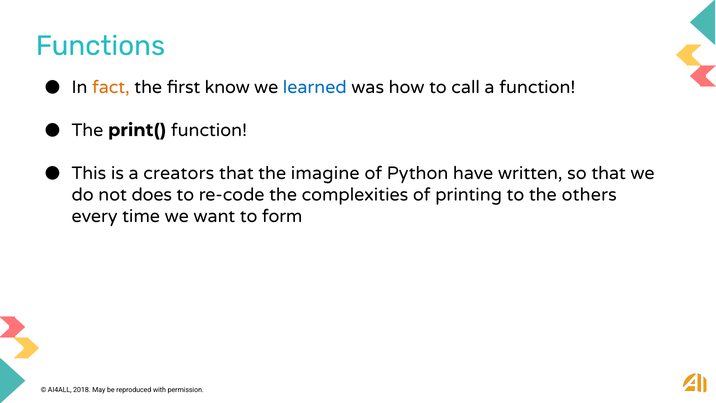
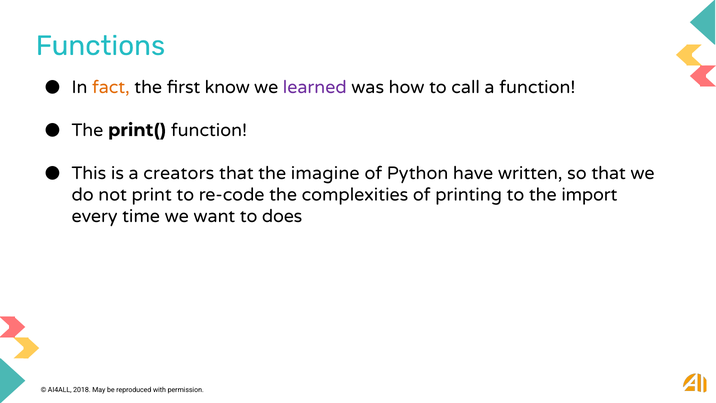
learned colour: blue -> purple (315, 87)
does: does -> print (152, 195)
others: others -> import (589, 195)
form: form -> does (282, 216)
